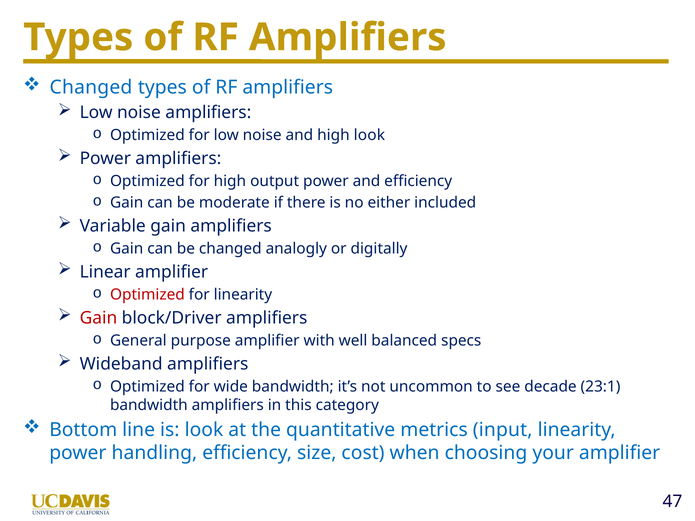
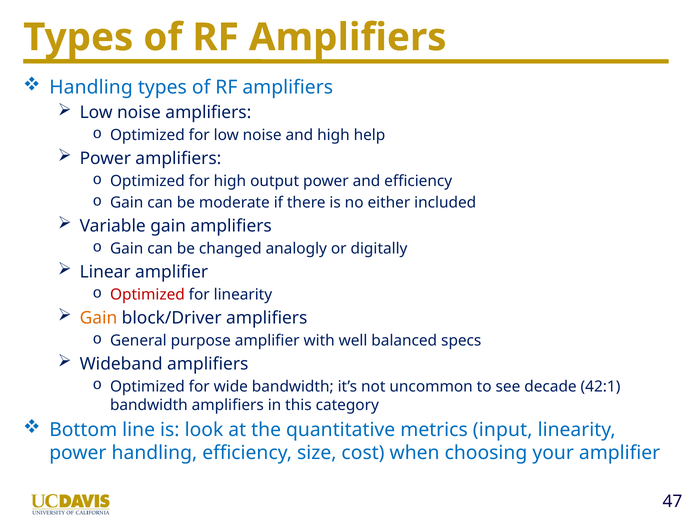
Changed: Changed -> Handling (91, 87)
high look: look -> help (369, 135)
Gain colour: red -> orange (98, 318)
23:1: 23:1 -> 42:1 (601, 387)
